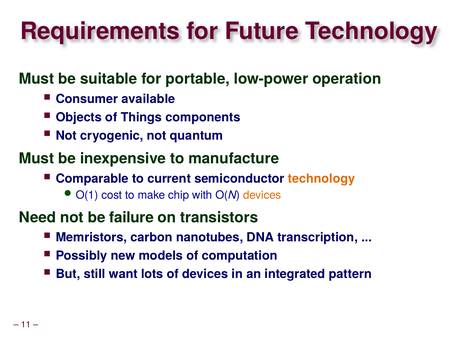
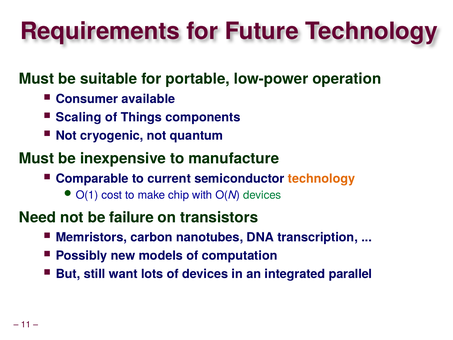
Objects: Objects -> Scaling (79, 117)
devices colour: orange -> green (262, 195)
pattern: pattern -> parallel (350, 274)
